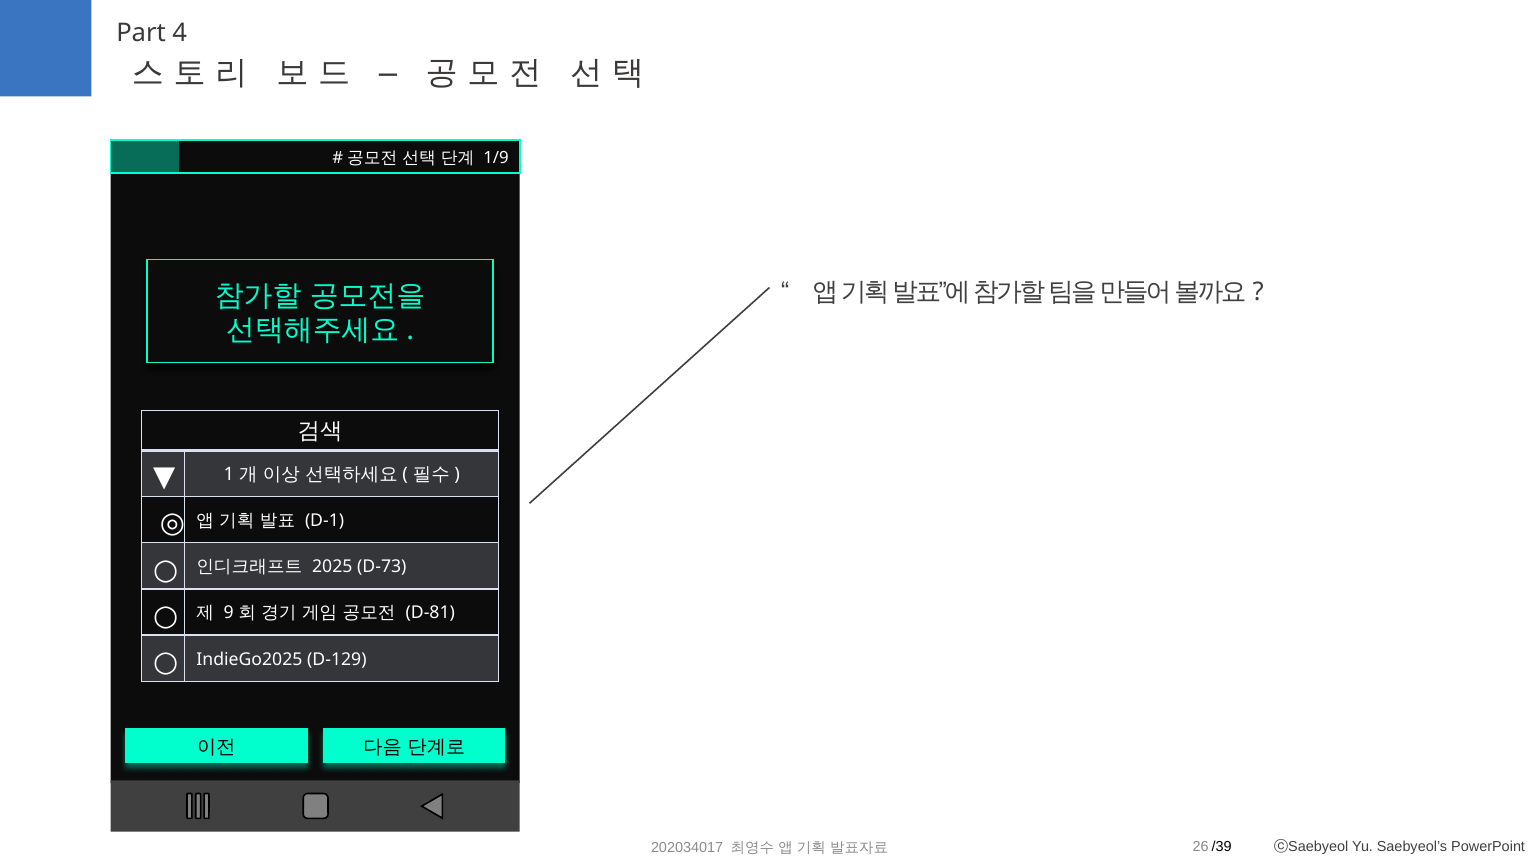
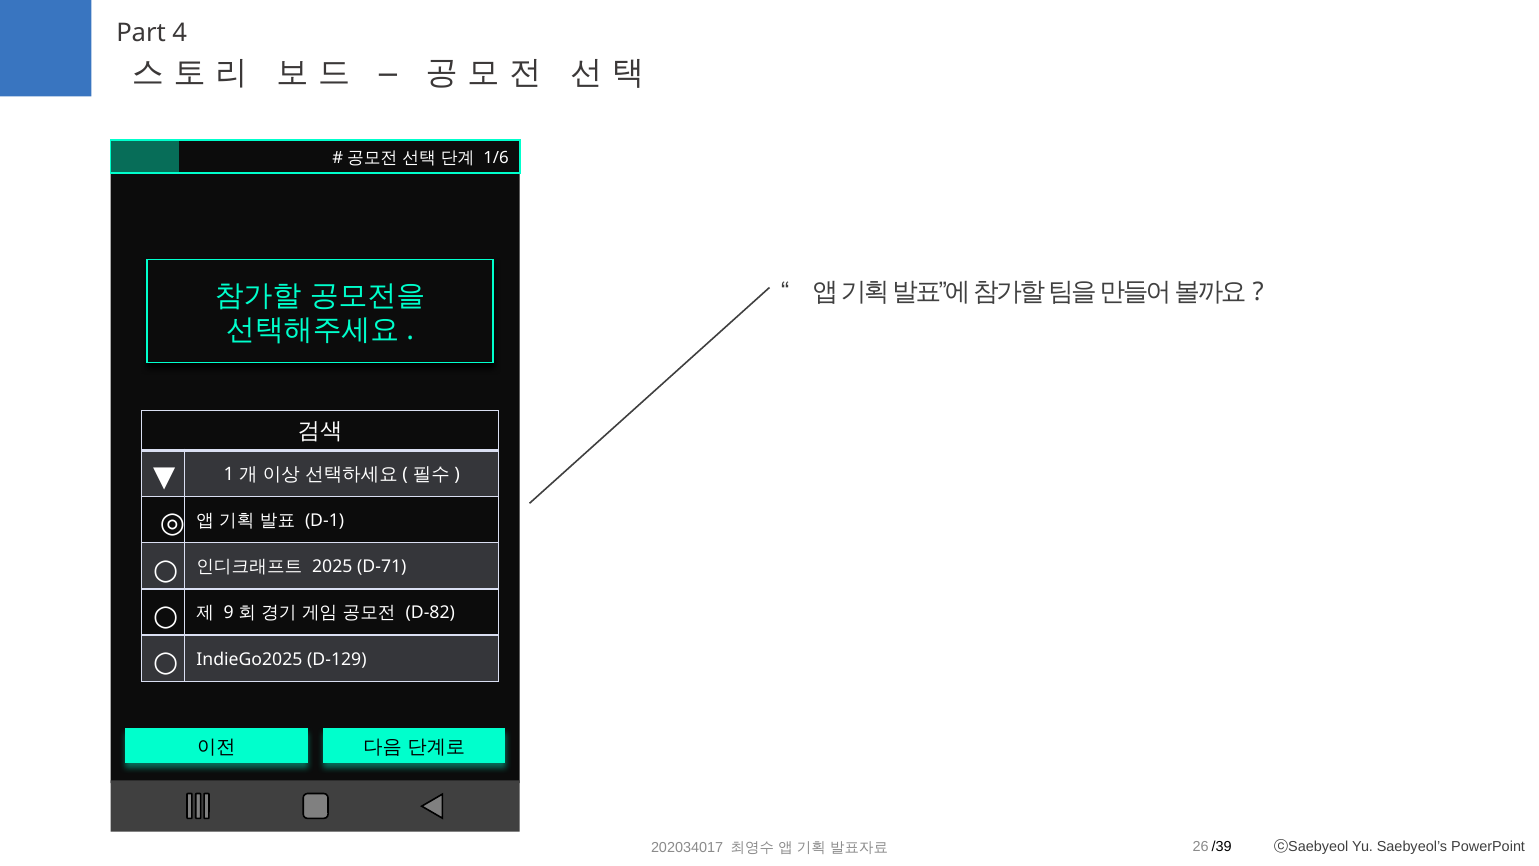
1/9: 1/9 -> 1/6 (496, 157)
D-73: D-73 -> D-71 (382, 567)
D-81: D-81 -> D-82 (430, 613)
